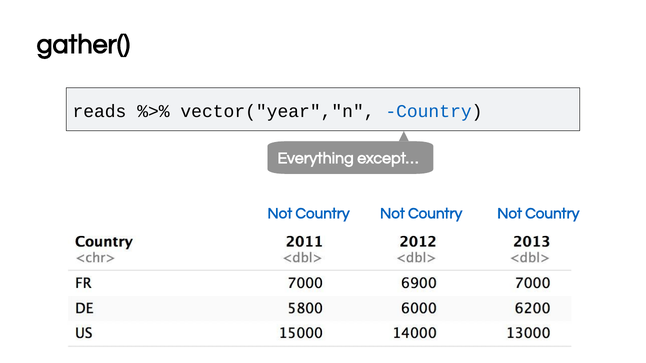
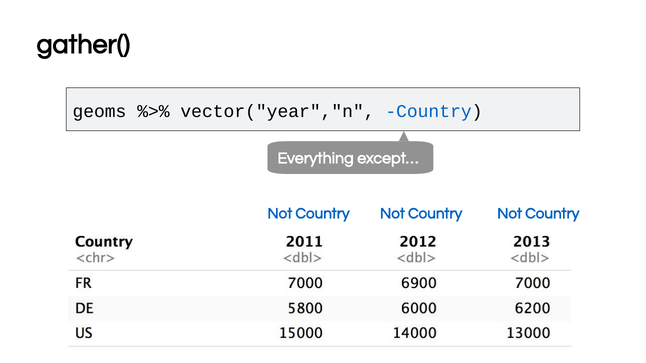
reads: reads -> geoms (99, 111)
